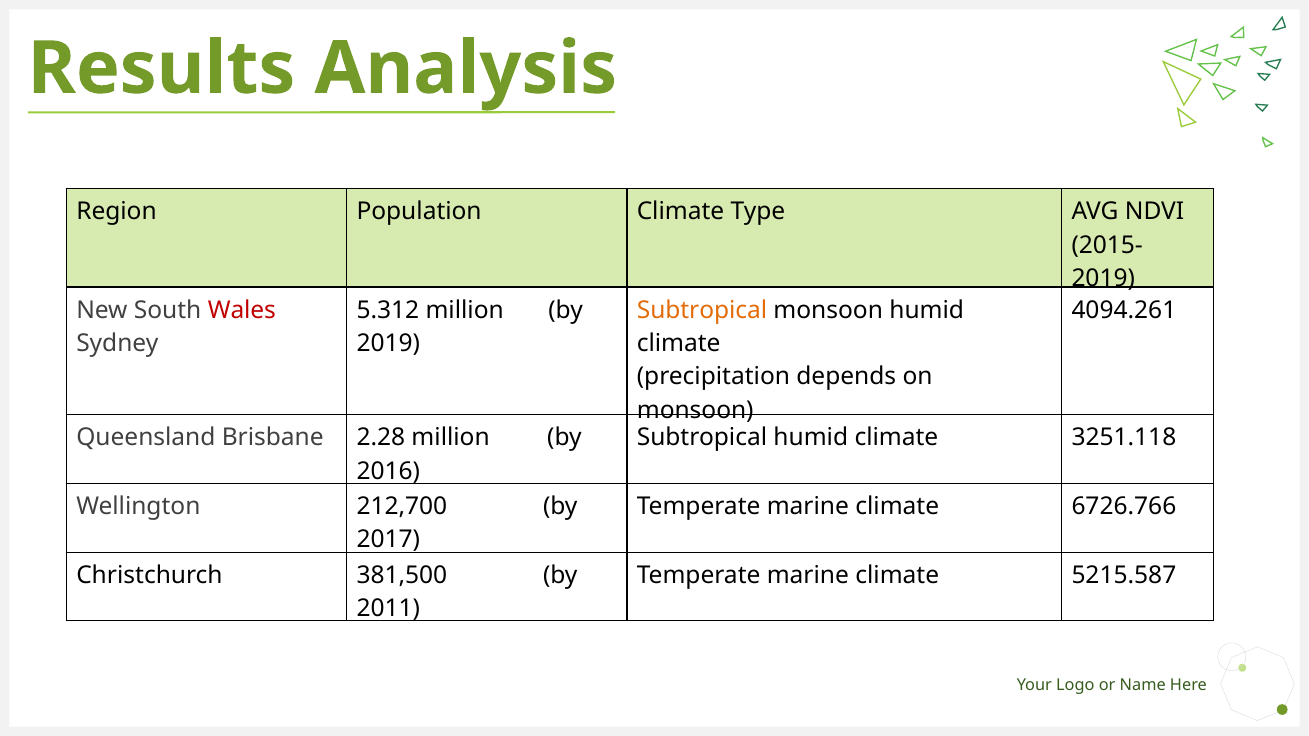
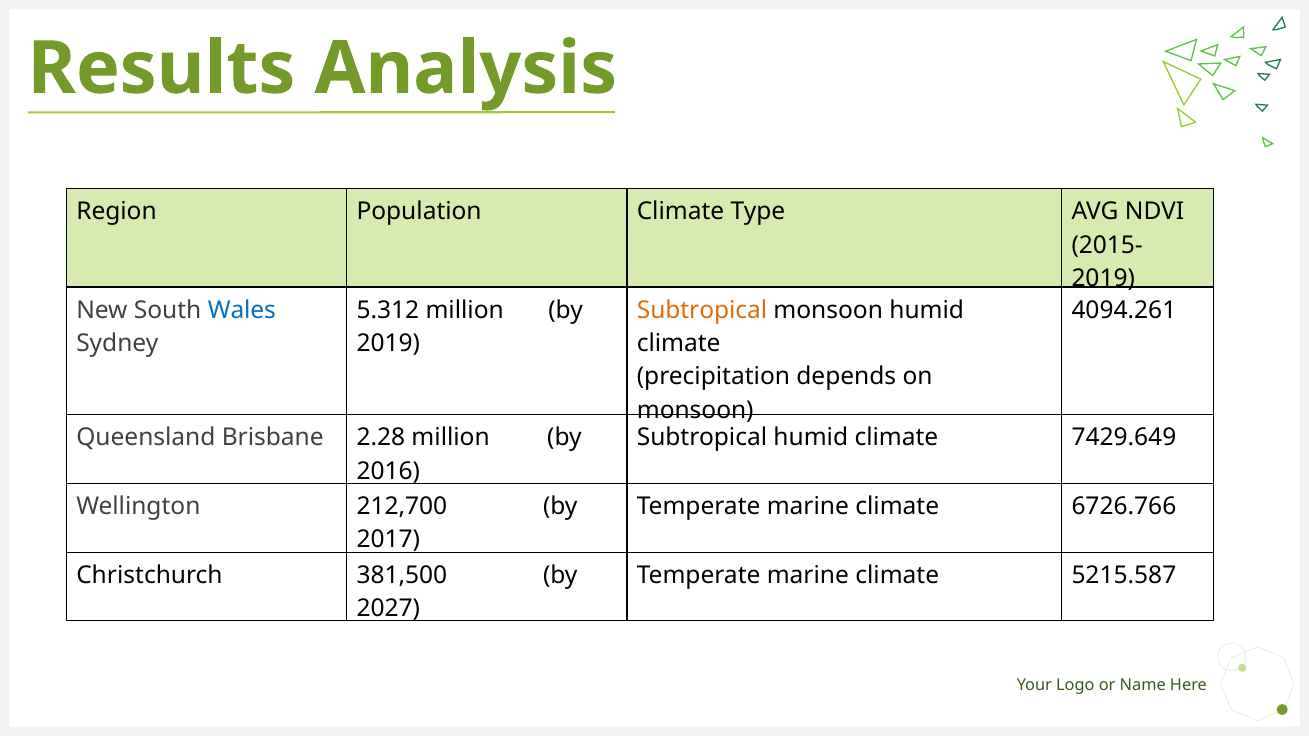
Wales colour: red -> blue (242, 310)
3251.118: 3251.118 -> 7429.649 (1124, 438)
2011: 2011 -> 2027 (388, 609)
